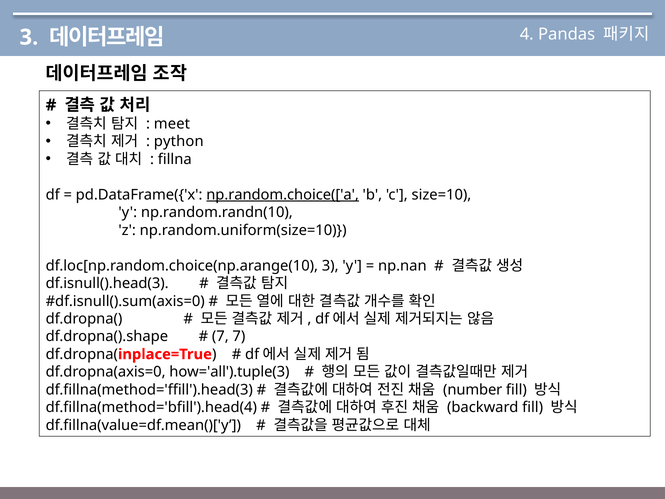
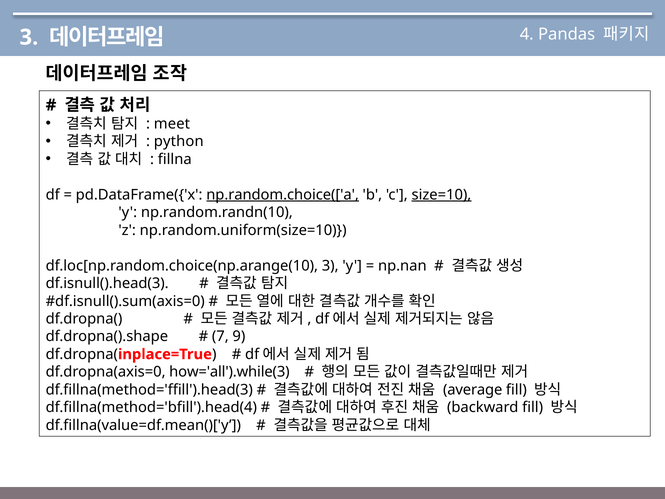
size=10 underline: none -> present (441, 195)
7 7: 7 -> 9 (239, 336)
how='all').tuple(3: how='all').tuple(3 -> how='all').while(3 (229, 372)
number: number -> average (473, 390)
